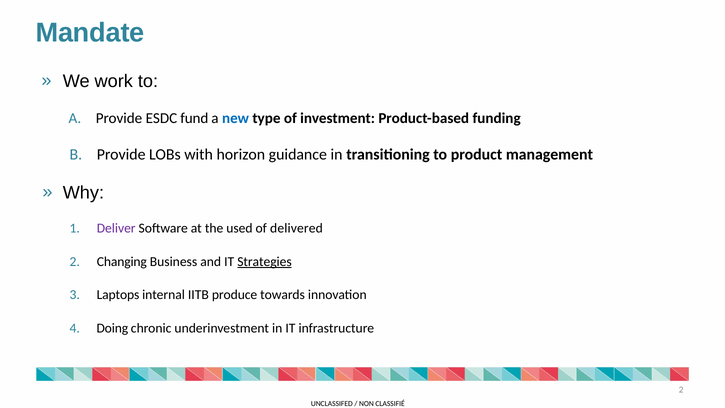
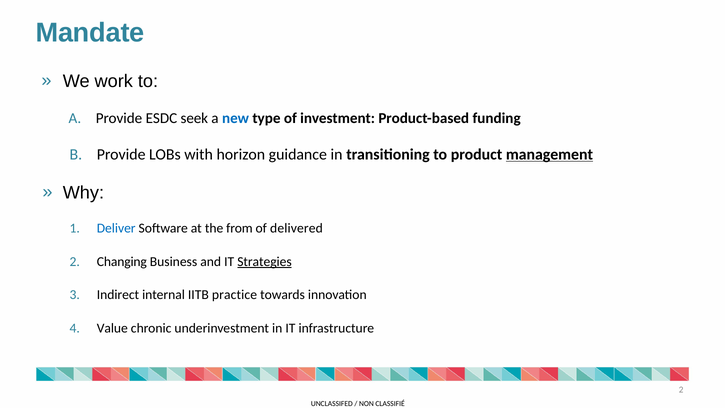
fund: fund -> seek (194, 118)
management underline: none -> present (549, 154)
Deliver colour: purple -> blue (116, 228)
used: used -> from (239, 228)
Laptops: Laptops -> Indirect (118, 295)
produce: produce -> practice (234, 295)
Doing: Doing -> Value (112, 328)
